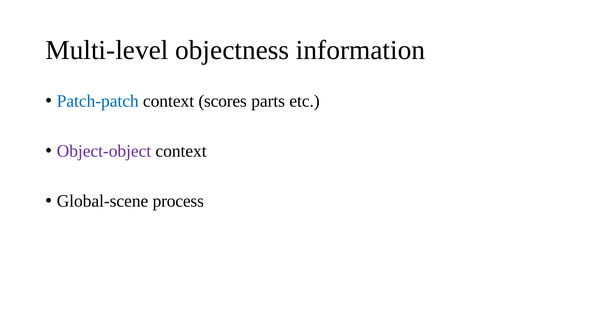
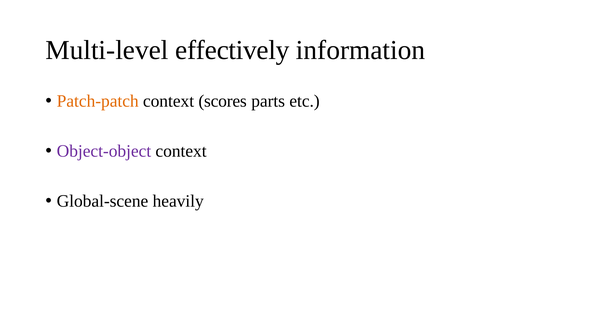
objectness: objectness -> effectively (232, 50)
Patch-patch colour: blue -> orange (98, 101)
process: process -> heavily (178, 201)
